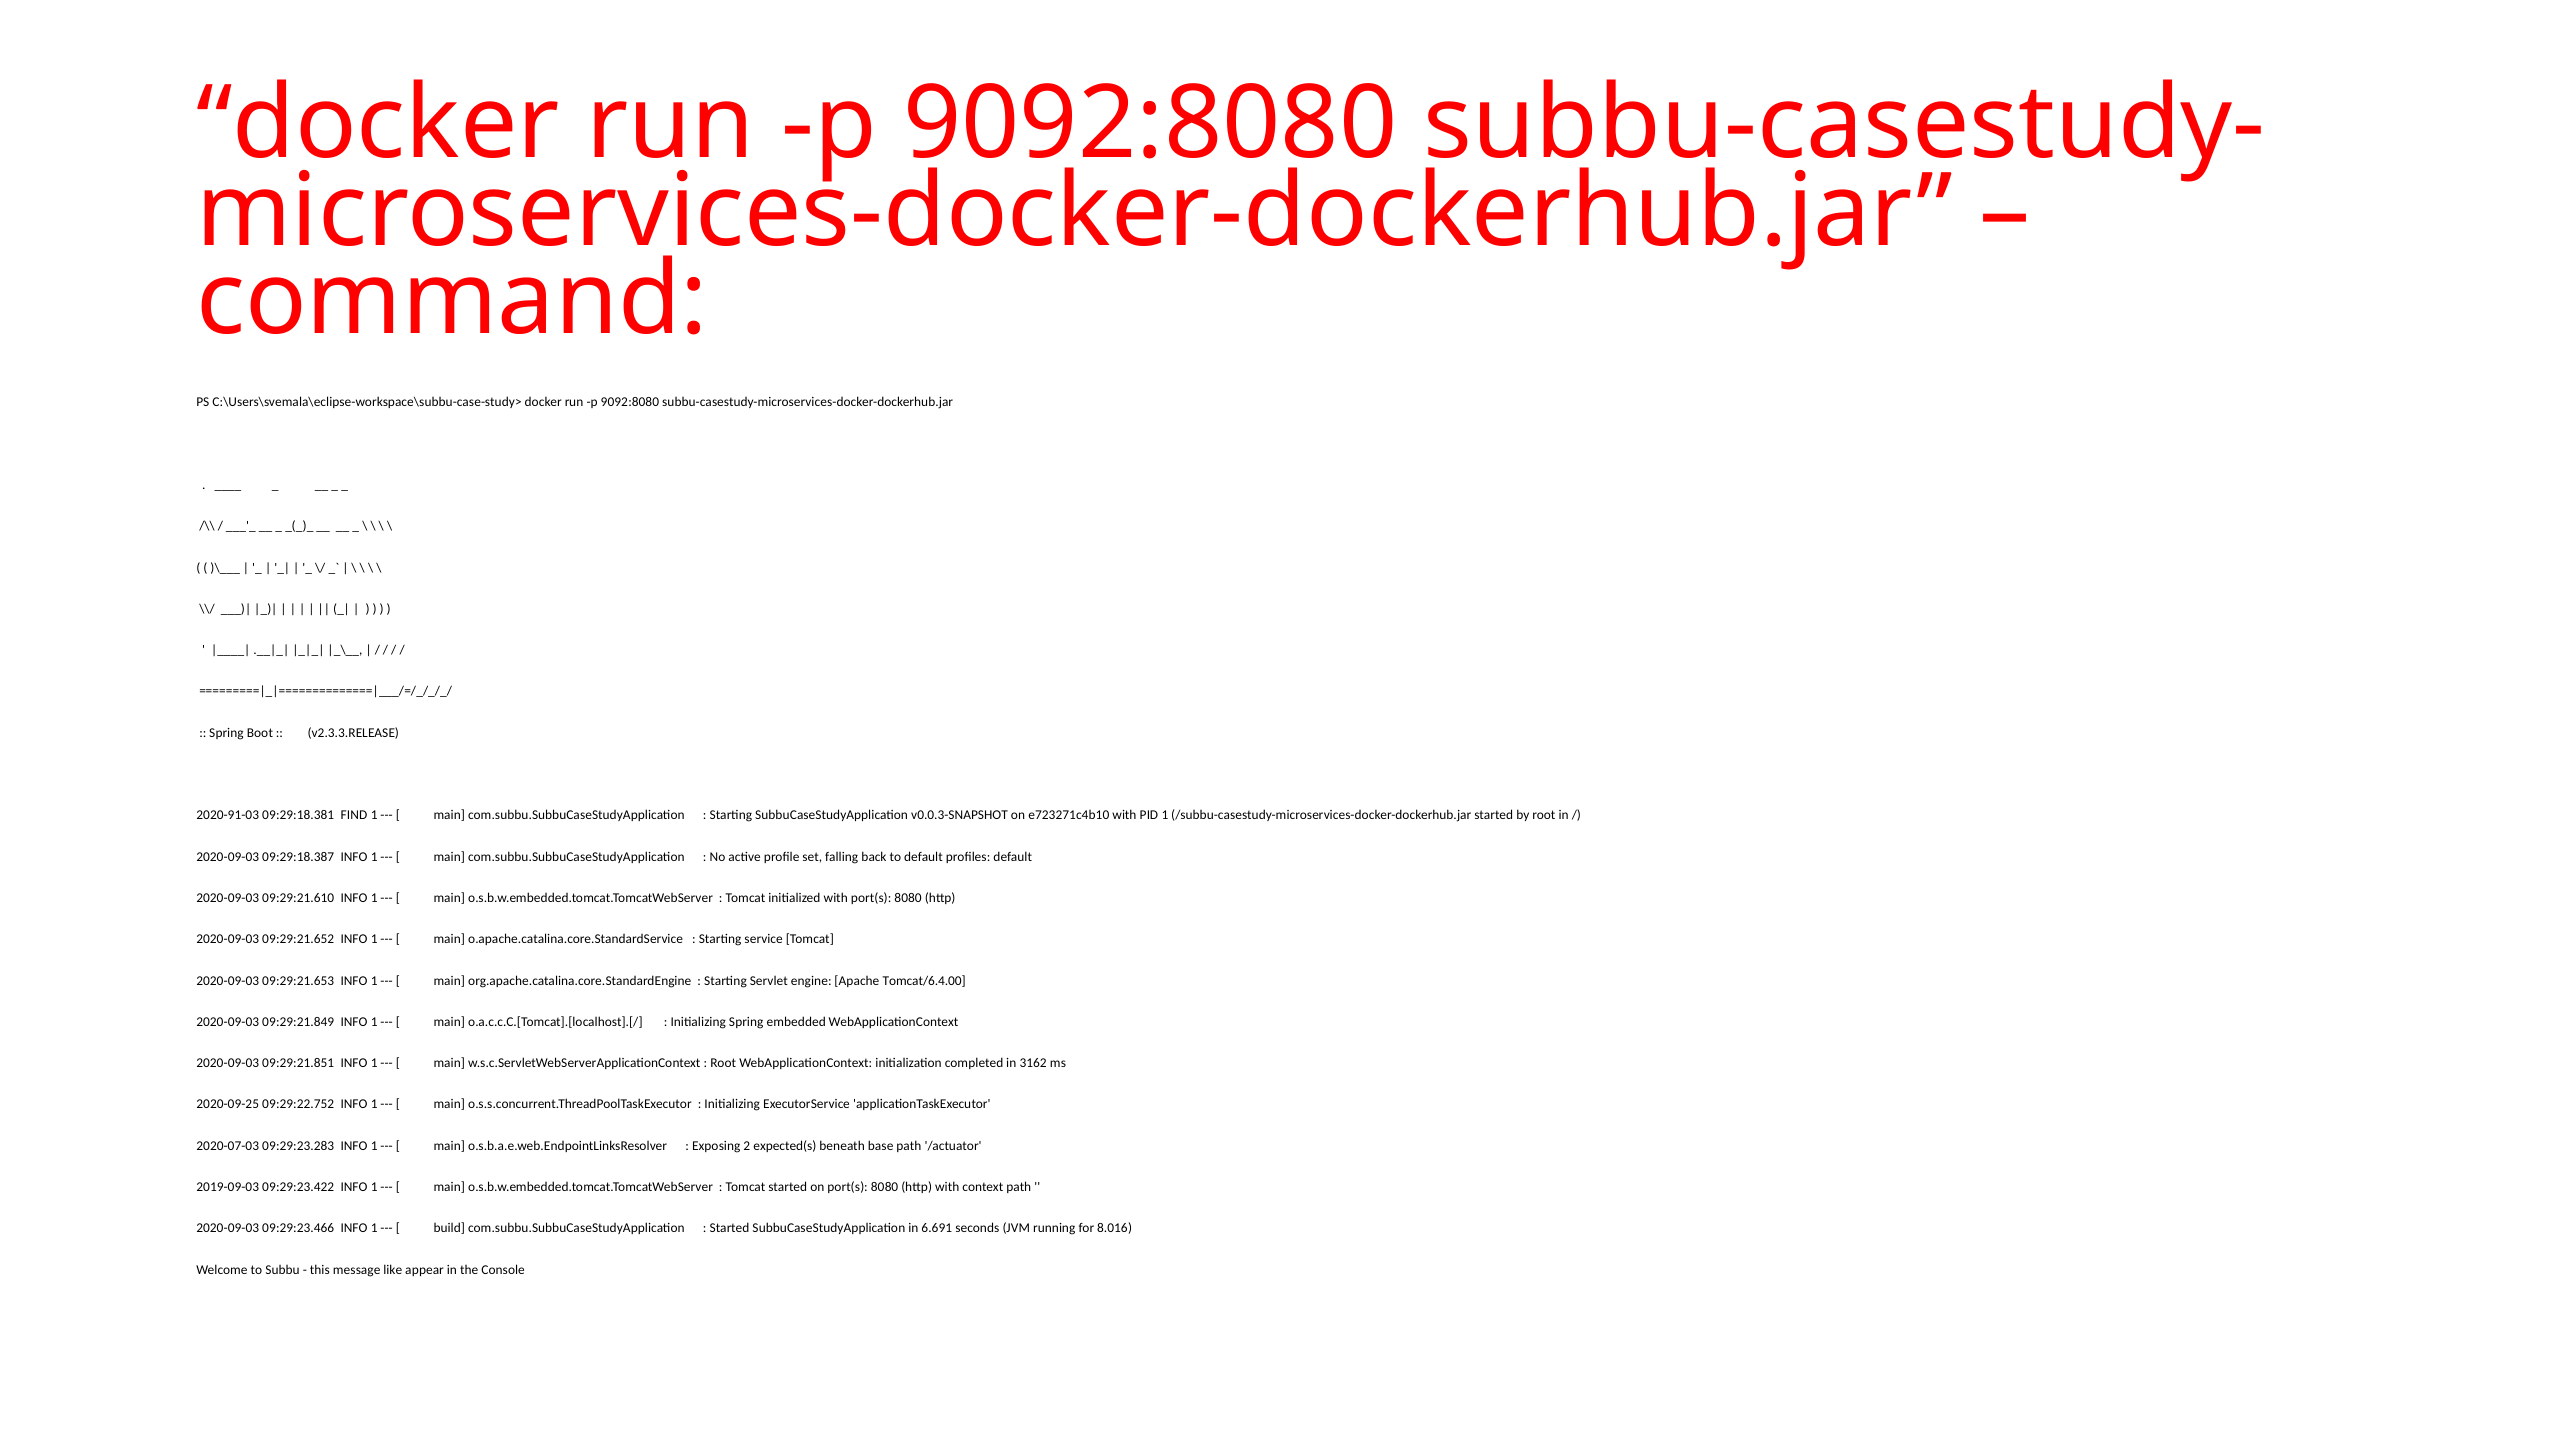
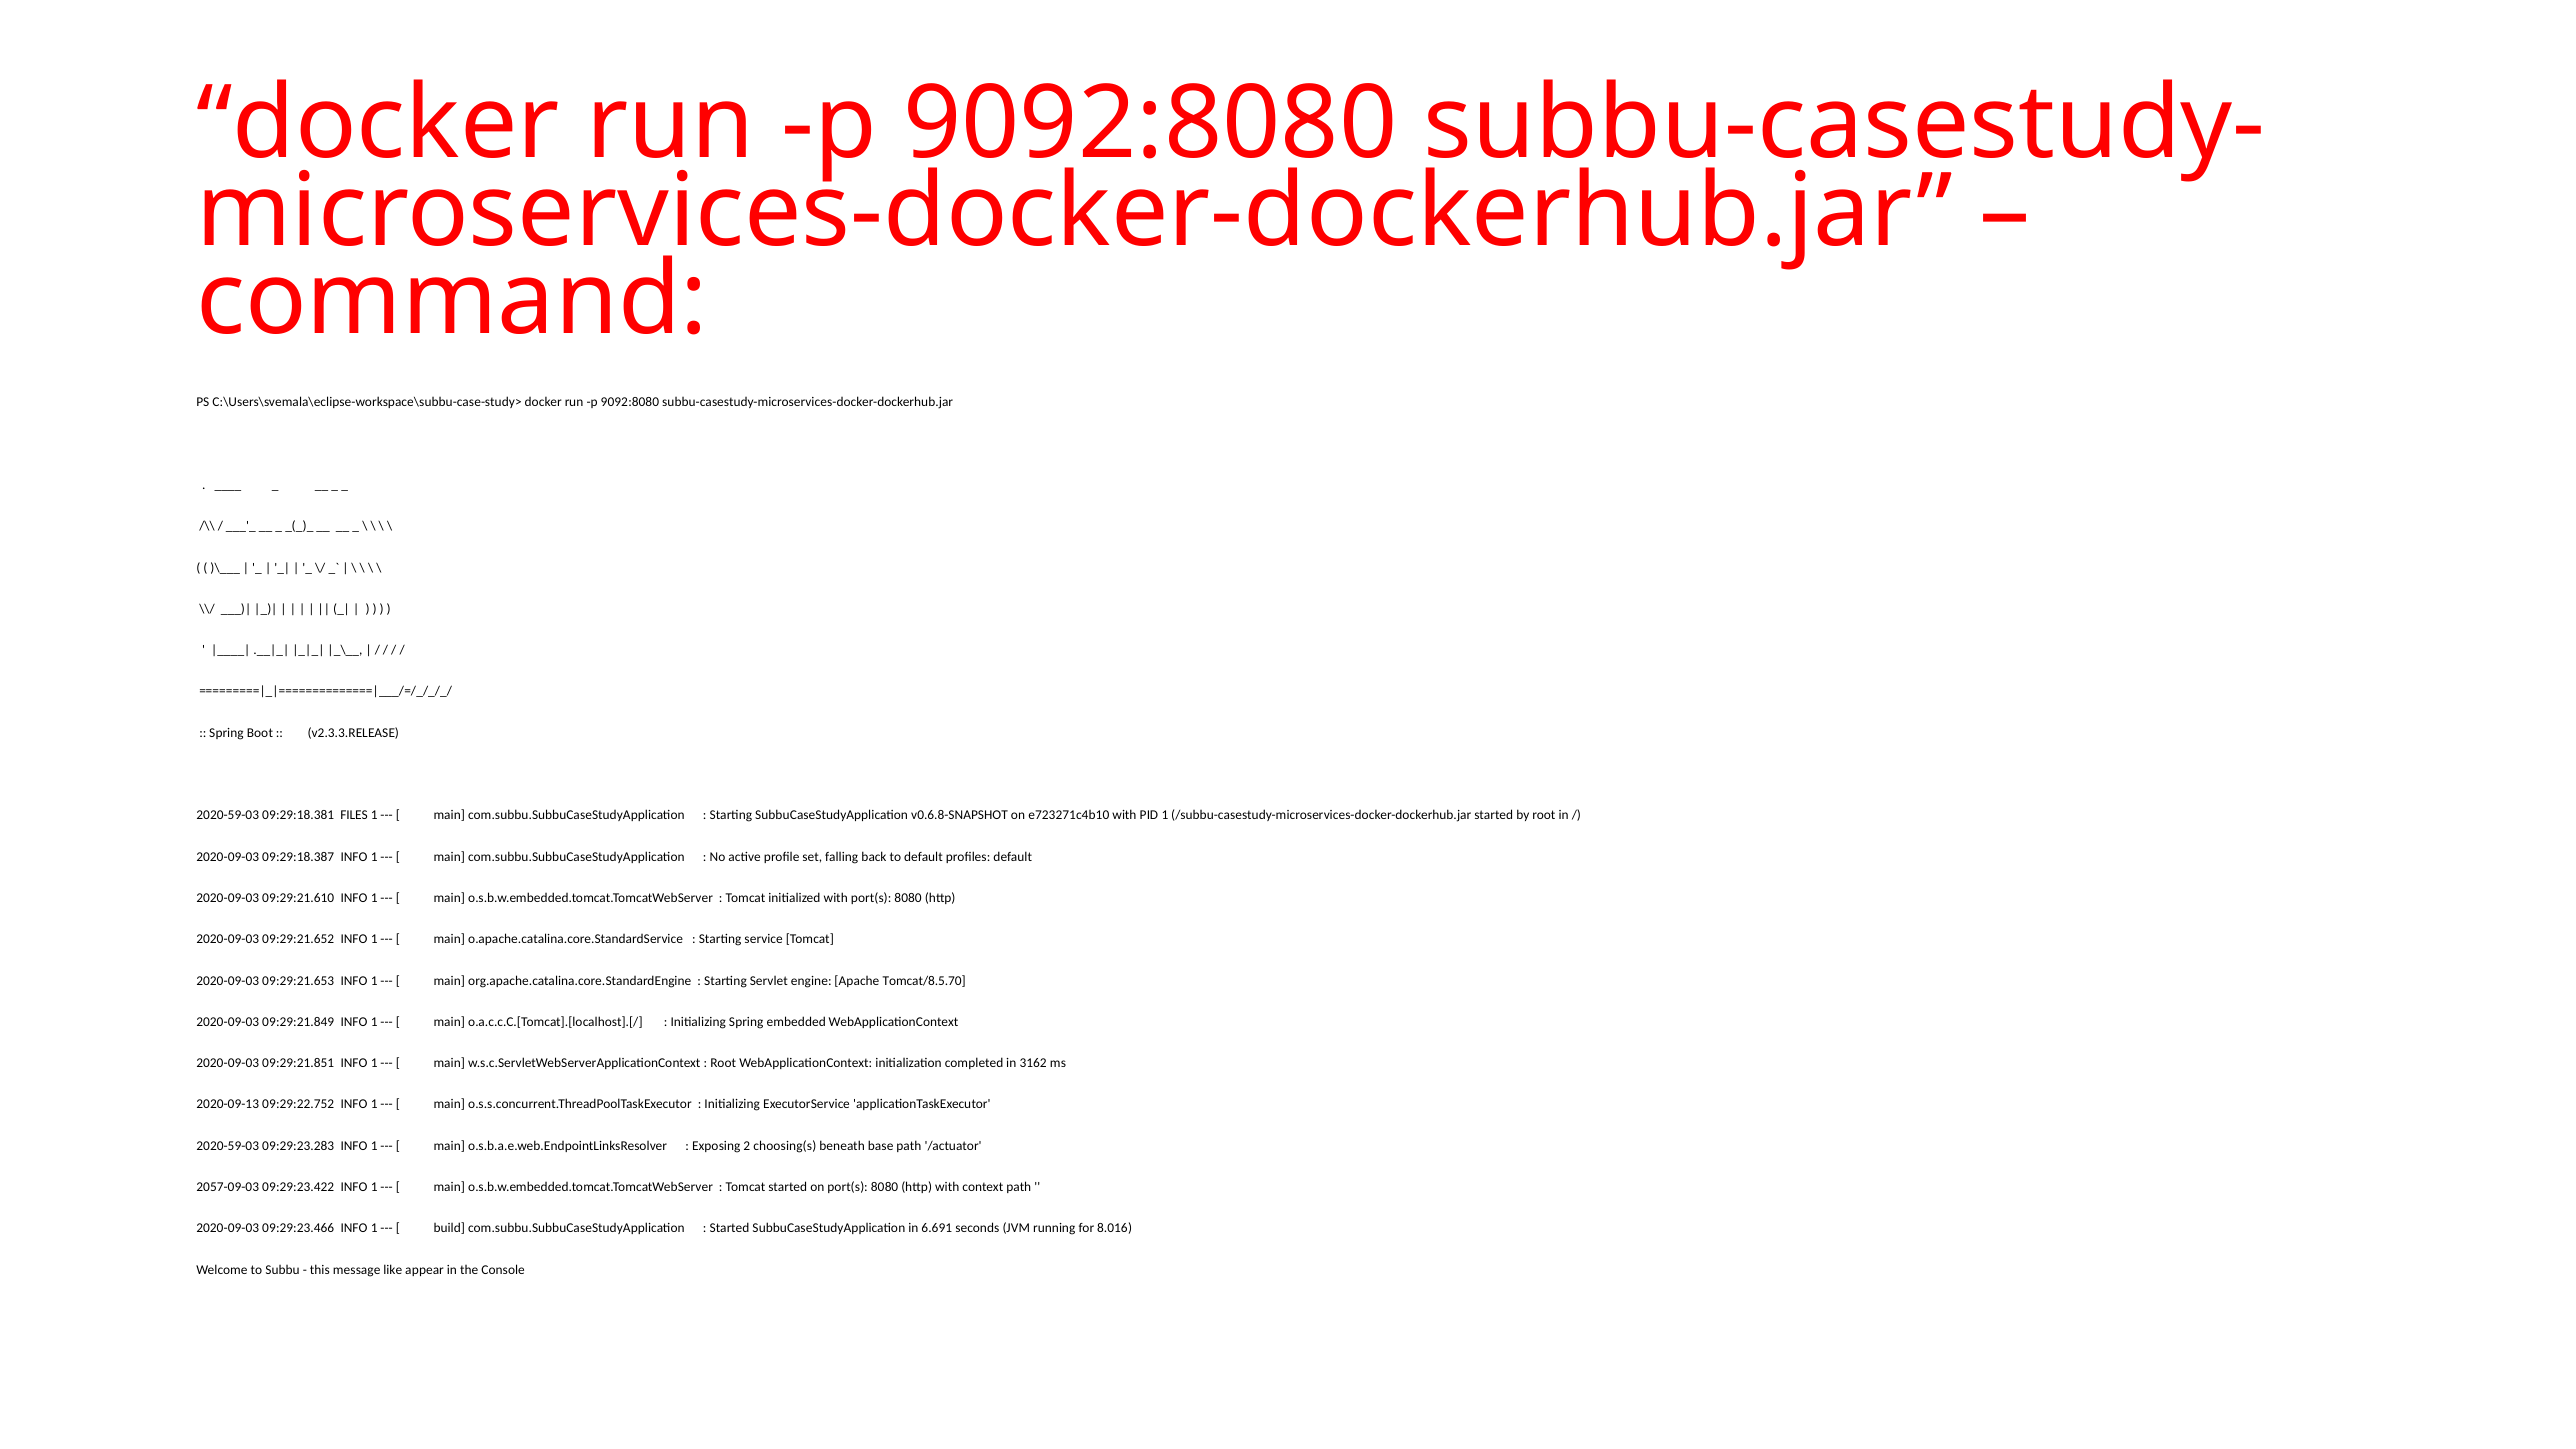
2020-91-03: 2020-91-03 -> 2020-59-03 (228, 815)
FIND: FIND -> FILES (354, 815)
v0.0.3-SNAPSHOT: v0.0.3-SNAPSHOT -> v0.6.8-SNAPSHOT (960, 815)
Tomcat/6.4.00: Tomcat/6.4.00 -> Tomcat/8.5.70 (924, 981)
2020-09-25: 2020-09-25 -> 2020-09-13 (228, 1104)
2020-07-03: 2020-07-03 -> 2020-59-03 (228, 1146)
expected(s: expected(s -> choosing(s (785, 1146)
2019-09-03: 2019-09-03 -> 2057-09-03 (228, 1187)
